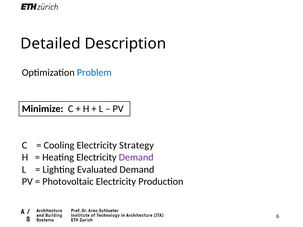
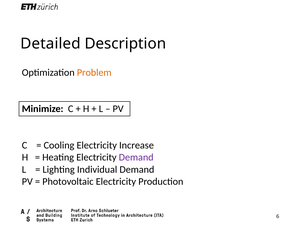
Problem colour: blue -> orange (94, 73)
Strategy: Strategy -> Increase (137, 145)
Evaluated: Evaluated -> Individual (97, 170)
